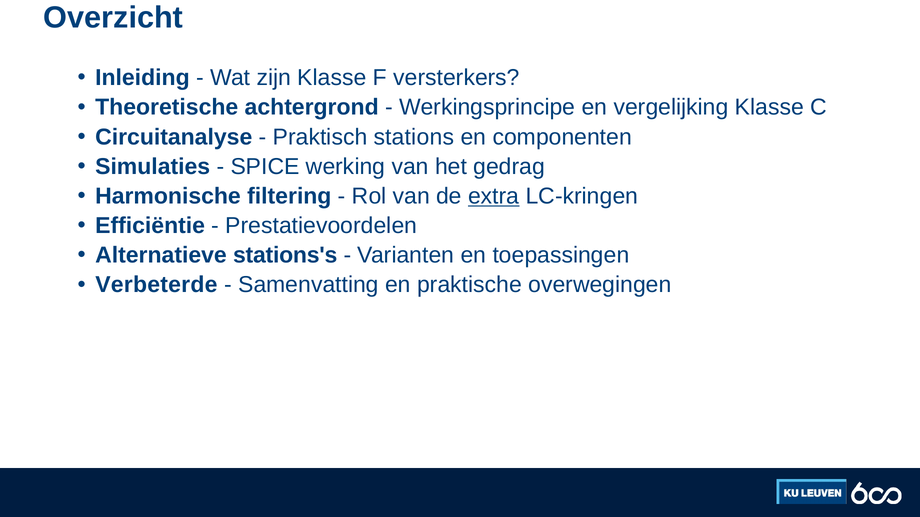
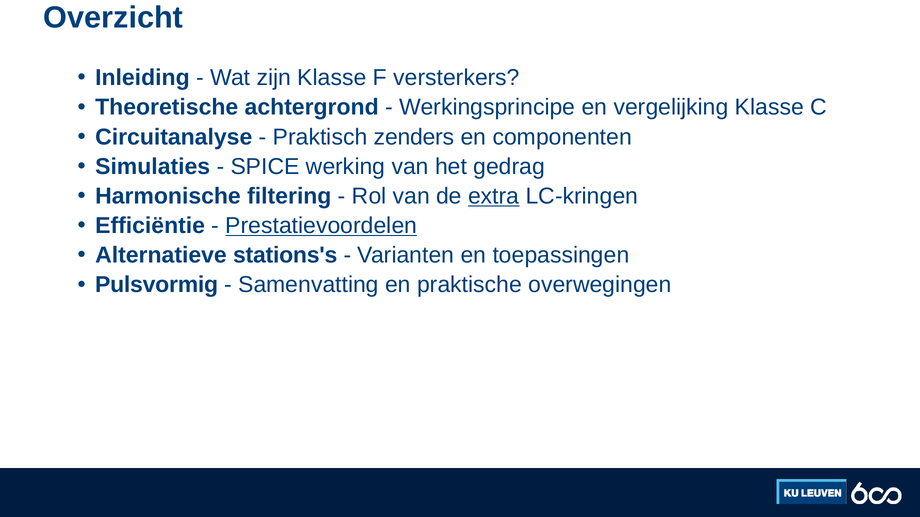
stations: stations -> zenders (414, 137)
Prestatievoordelen underline: none -> present (321, 226)
Verbeterde: Verbeterde -> Pulsvormig (157, 285)
